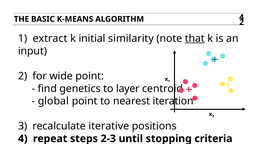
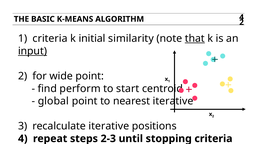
1 extract: extract -> criteria (50, 39)
input underline: none -> present (32, 51)
genetics: genetics -> perform (80, 89)
layer: layer -> start (128, 89)
nearest iteration: iteration -> iterative (173, 101)
